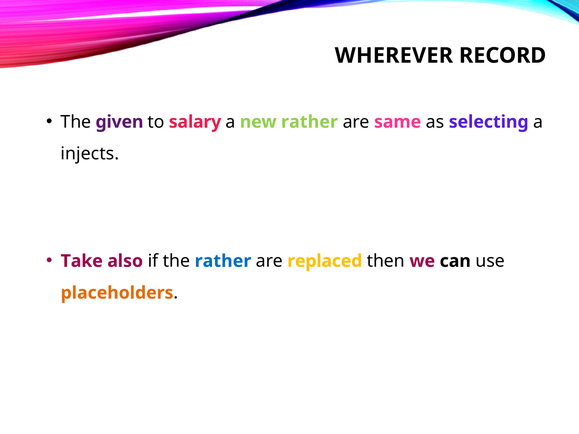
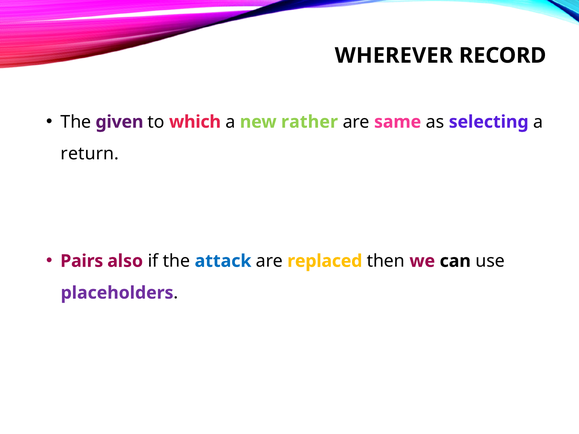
salary: salary -> which (195, 122)
injects: injects -> return (90, 154)
Take: Take -> Pairs (82, 261)
the rather: rather -> attack (223, 261)
placeholders colour: orange -> purple (117, 293)
